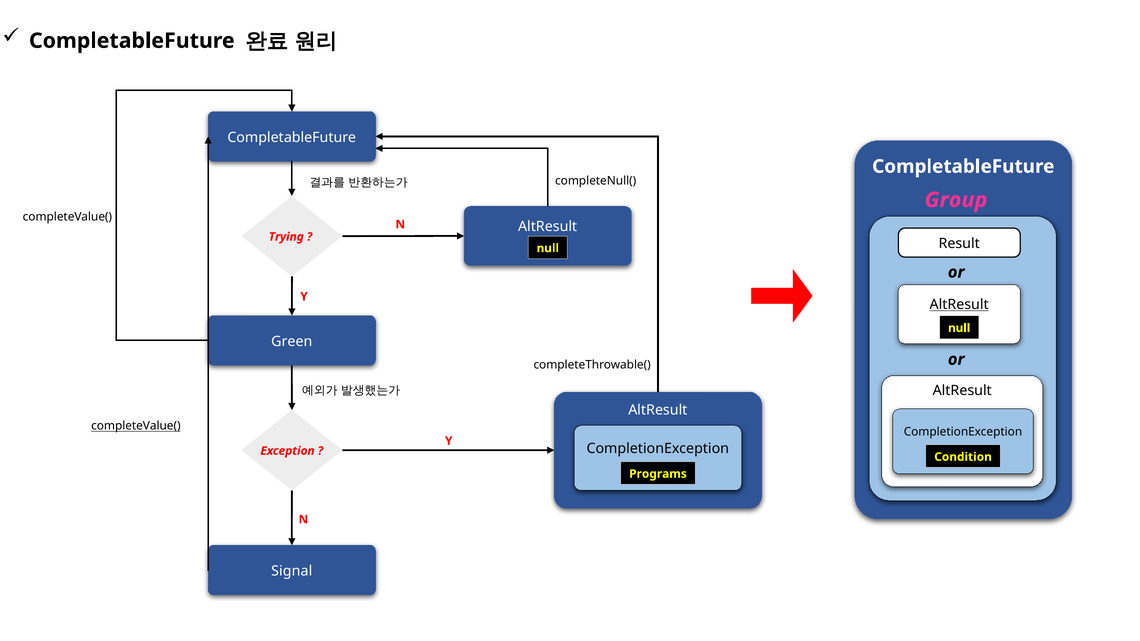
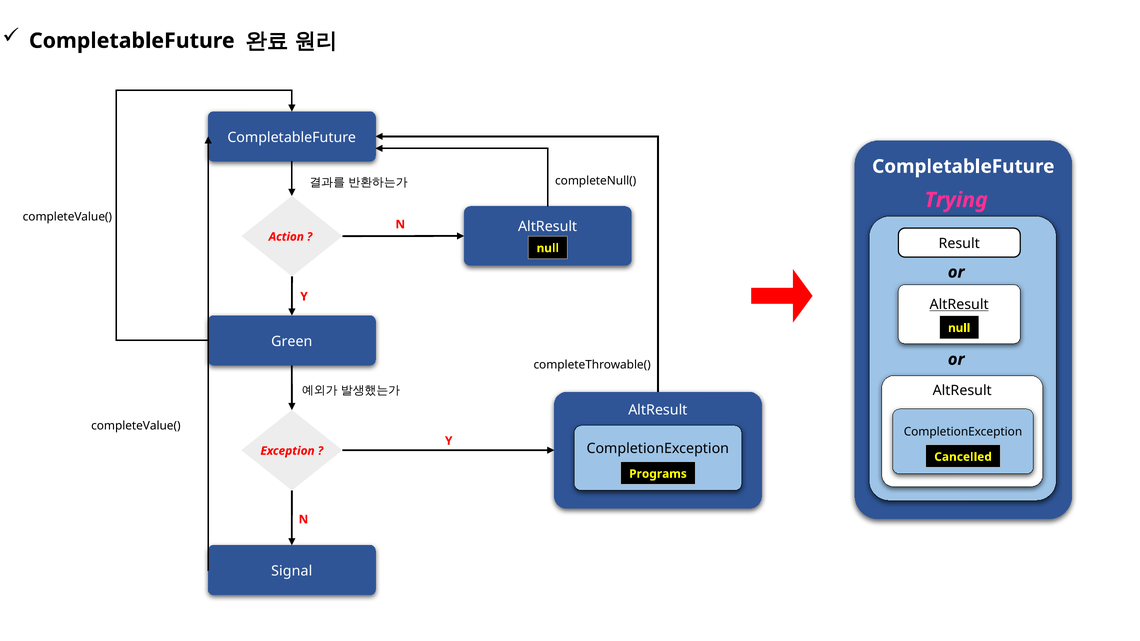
Group: Group -> Trying (956, 200)
Trying: Trying -> Action (286, 237)
completeValue( underline: present -> none (136, 426)
Condition: Condition -> Cancelled (963, 457)
